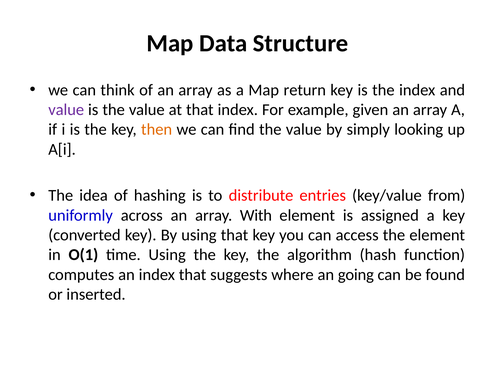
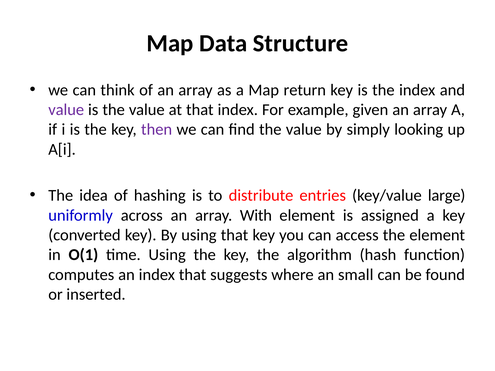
then colour: orange -> purple (157, 130)
from: from -> large (447, 196)
going: going -> small (356, 275)
